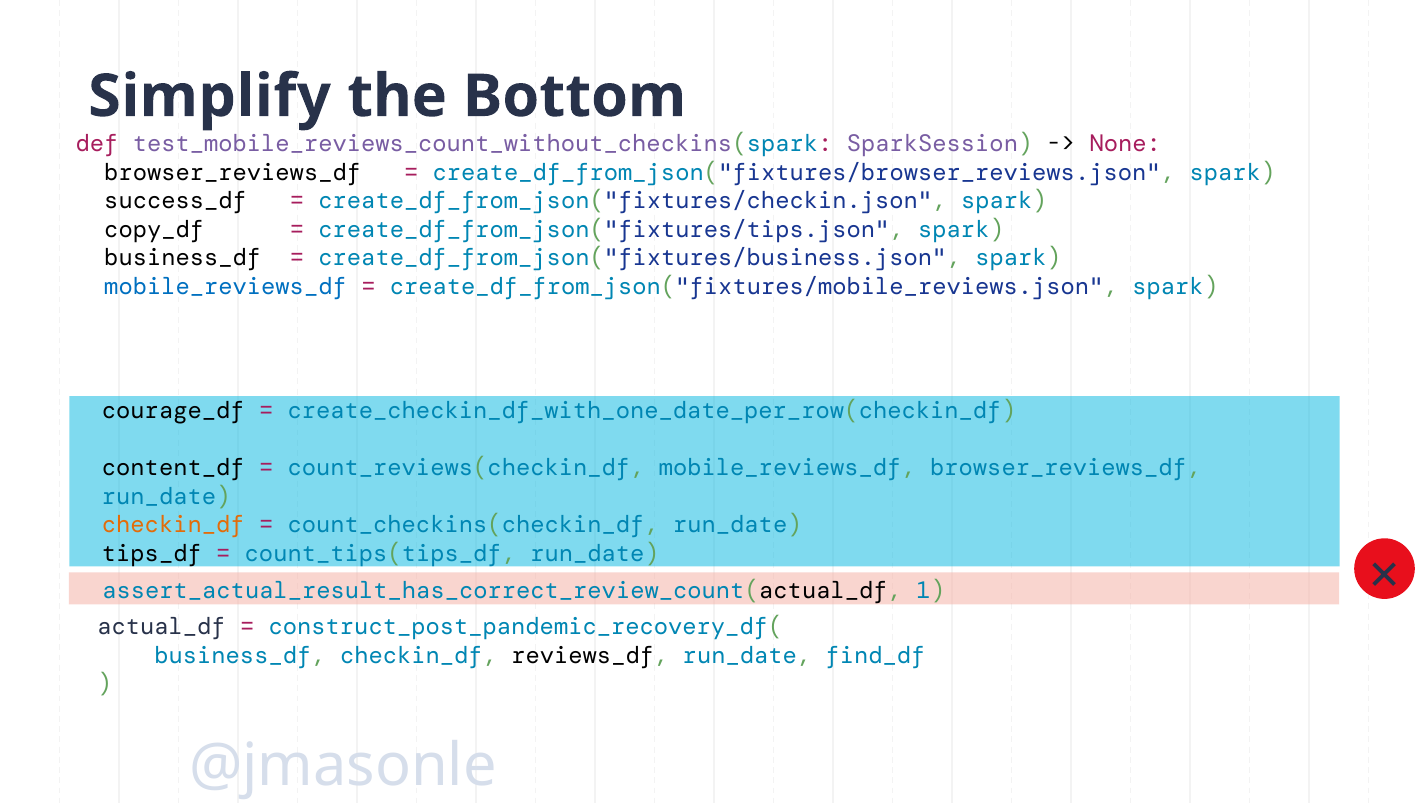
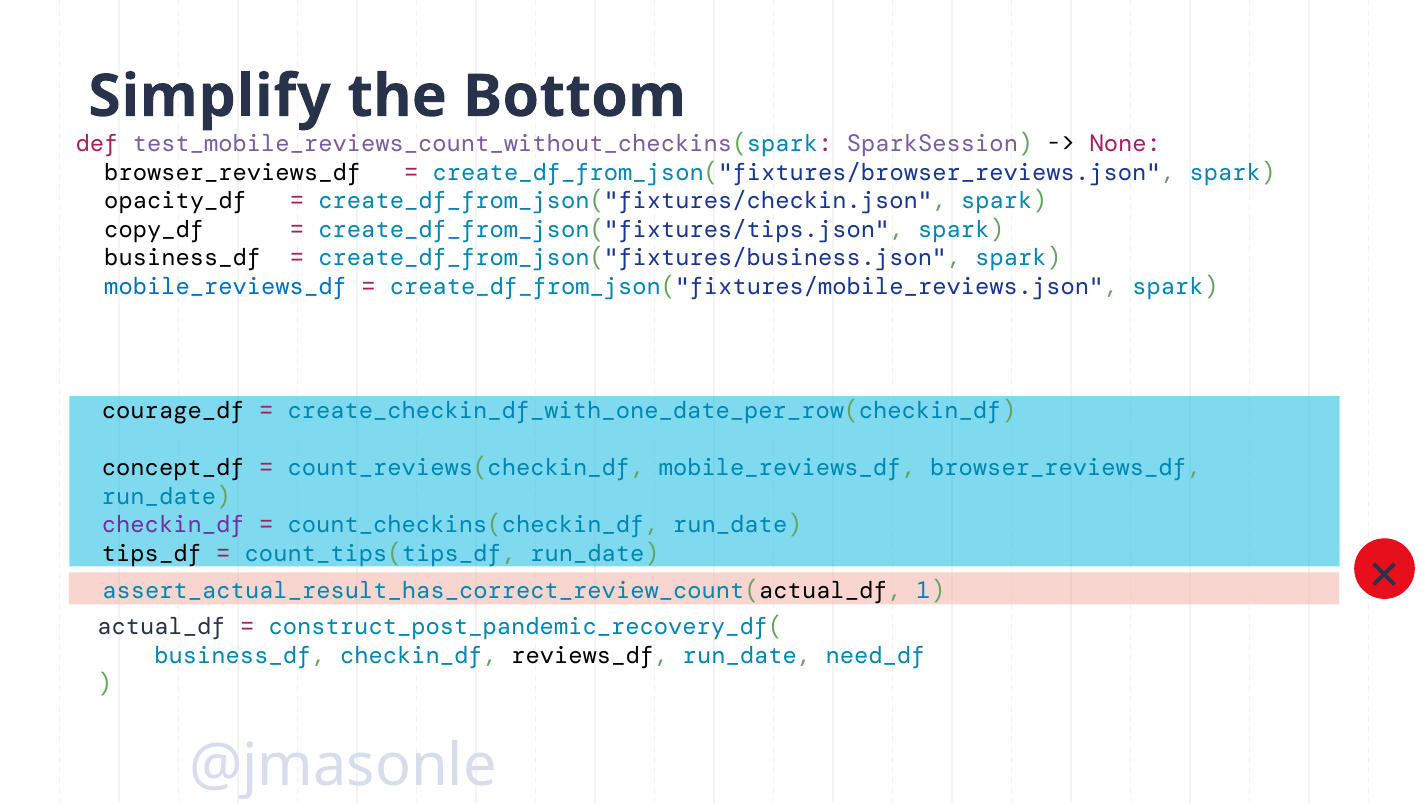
success_df: success_df -> opacity_df (176, 201)
content_df: content_df -> concept_df (173, 468)
checkin_df colour: orange -> purple (173, 525)
find_df: find_df -> need_df (875, 655)
